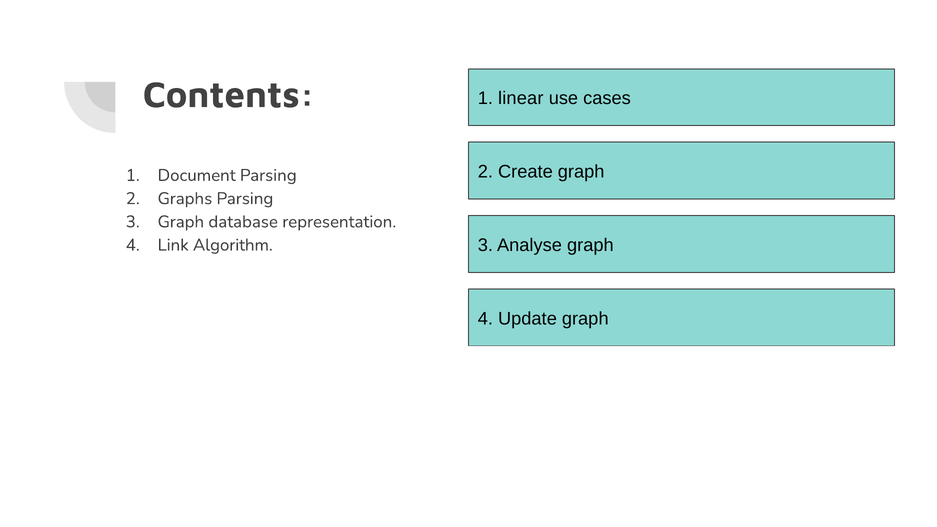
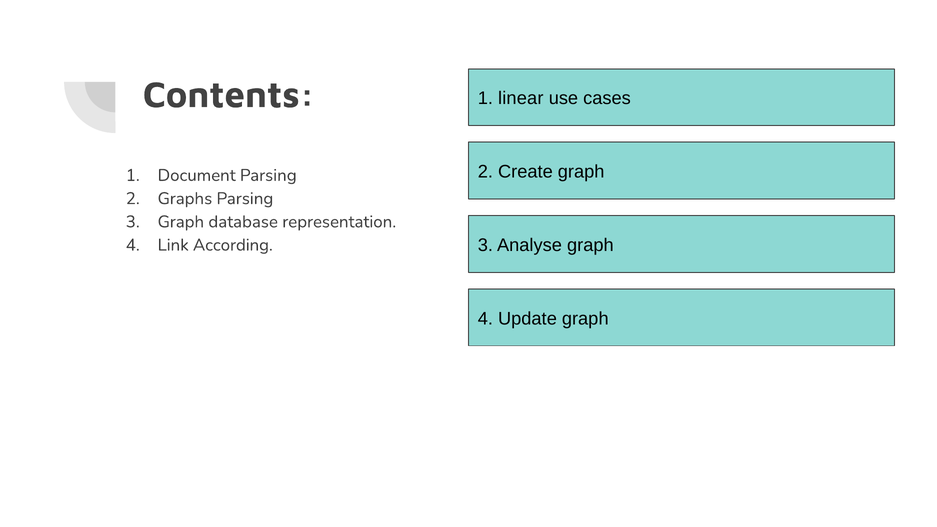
Algorithm: Algorithm -> According (233, 245)
